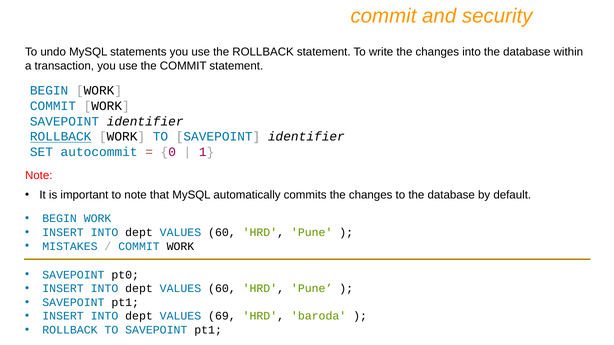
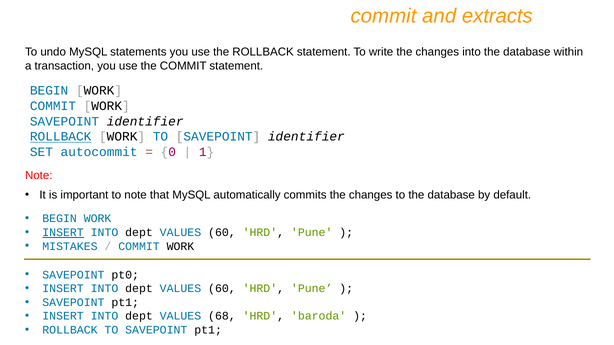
security: security -> extracts (497, 16)
INSERT underline: none -> present (63, 233)
69: 69 -> 68 (222, 316)
